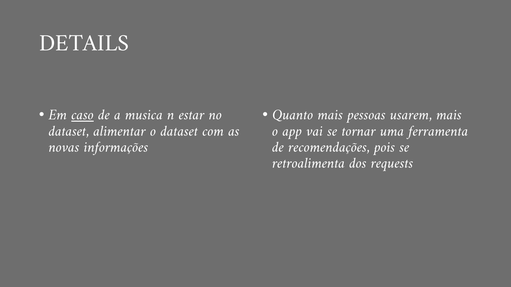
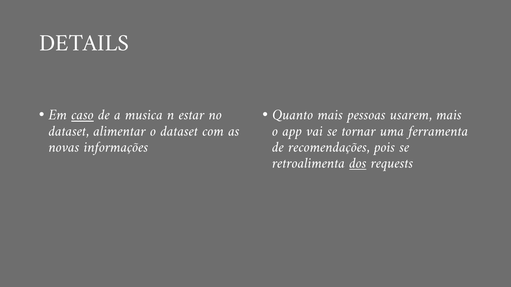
dos underline: none -> present (358, 163)
